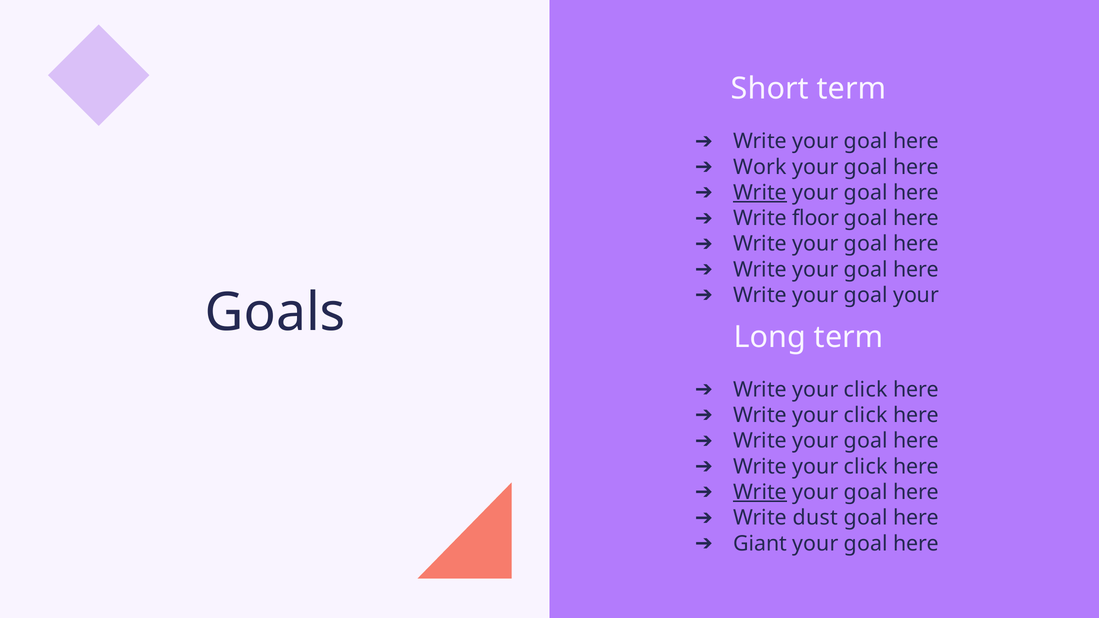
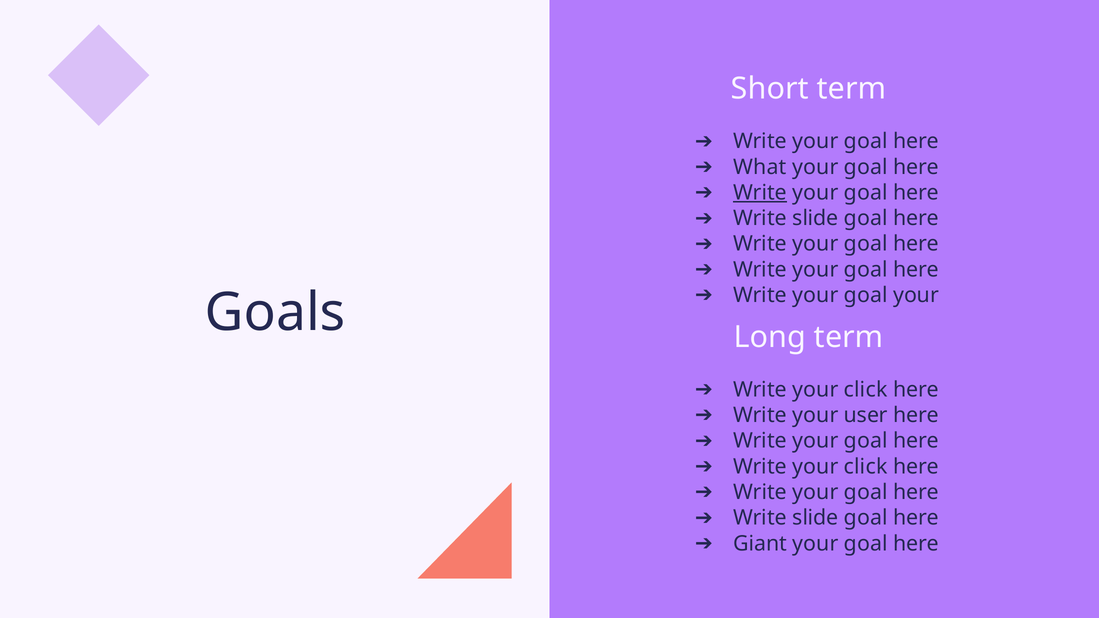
Work: Work -> What (760, 167)
floor: floor -> slide (815, 218)
click: click -> user (866, 415)
Write underline: present -> none (760, 492)
dust: dust -> slide (815, 518)
